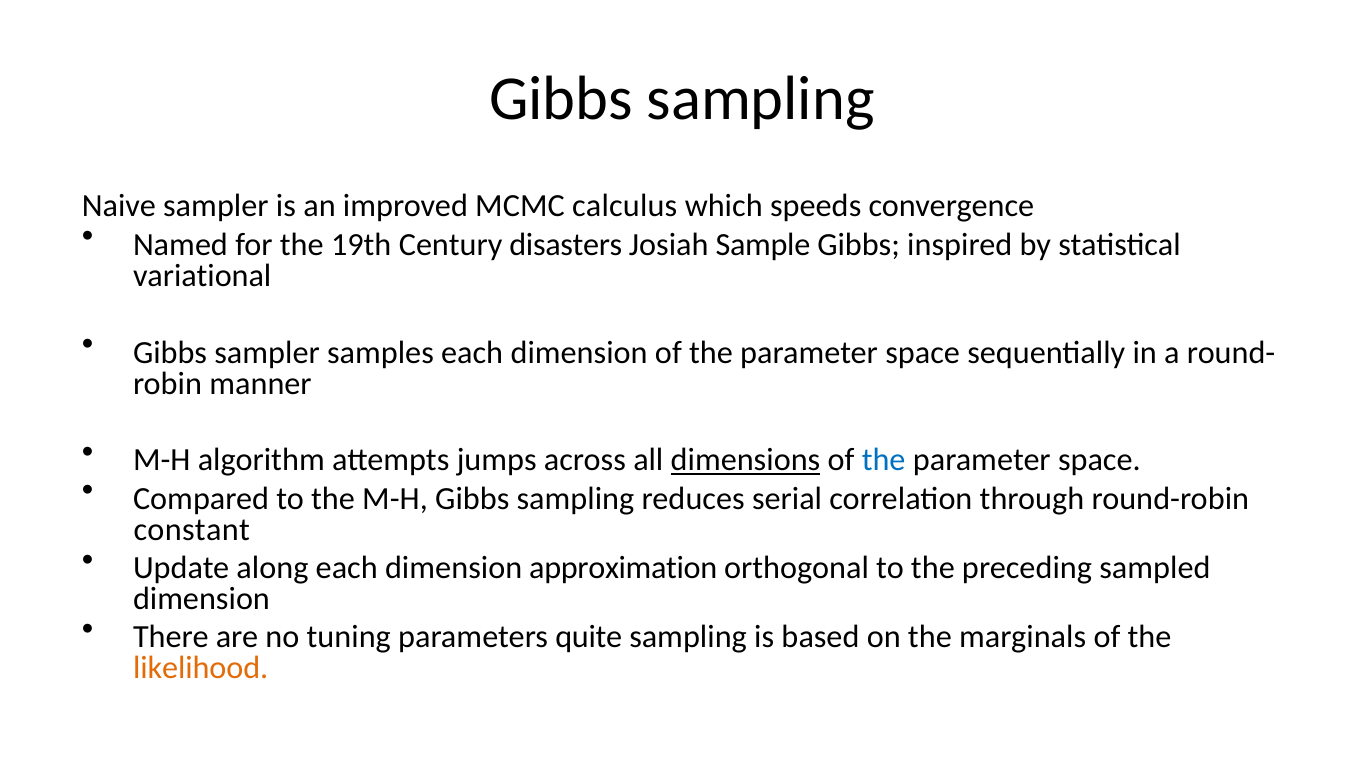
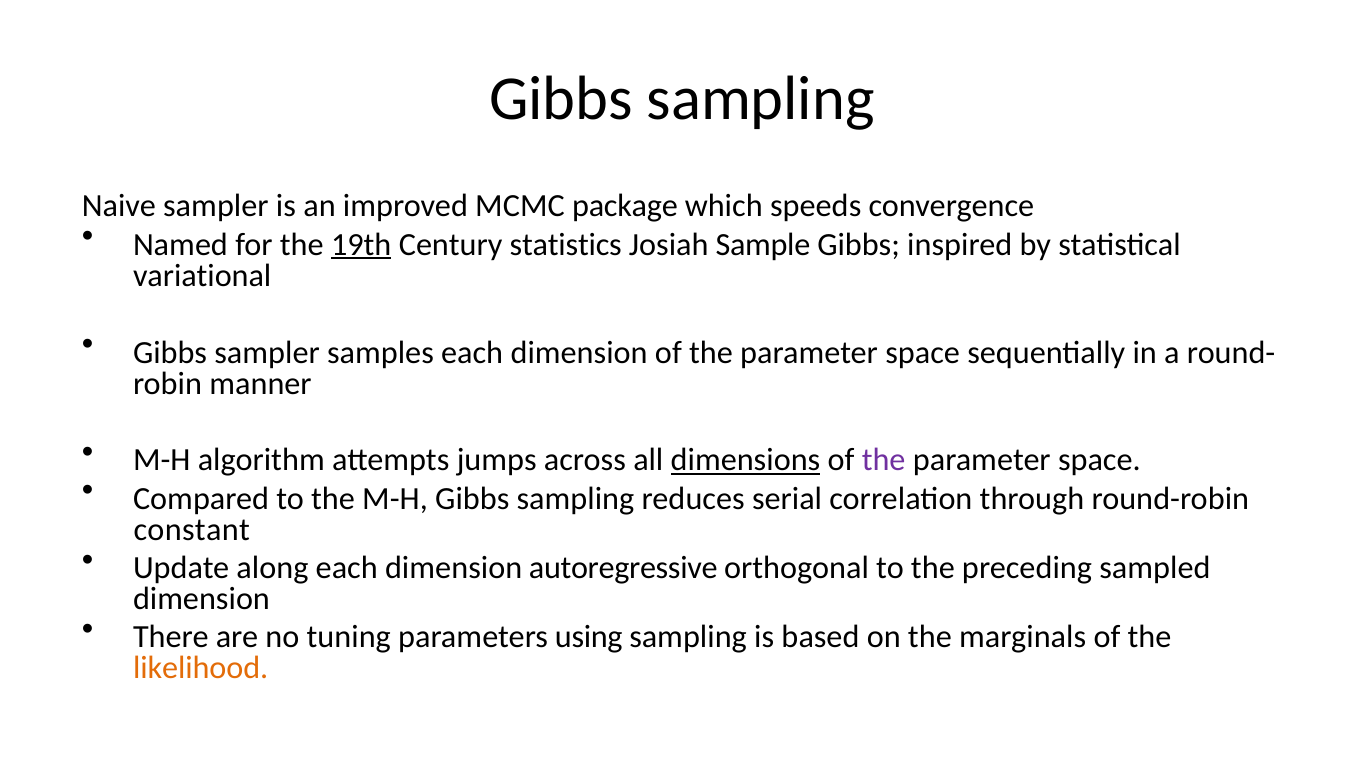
calculus: calculus -> package (625, 206)
19th underline: none -> present (361, 244)
disasters: disasters -> statistics (566, 244)
the colour: blue -> purple (884, 460)
approximation: approximation -> autoregressive (623, 567)
quite: quite -> using (589, 636)
